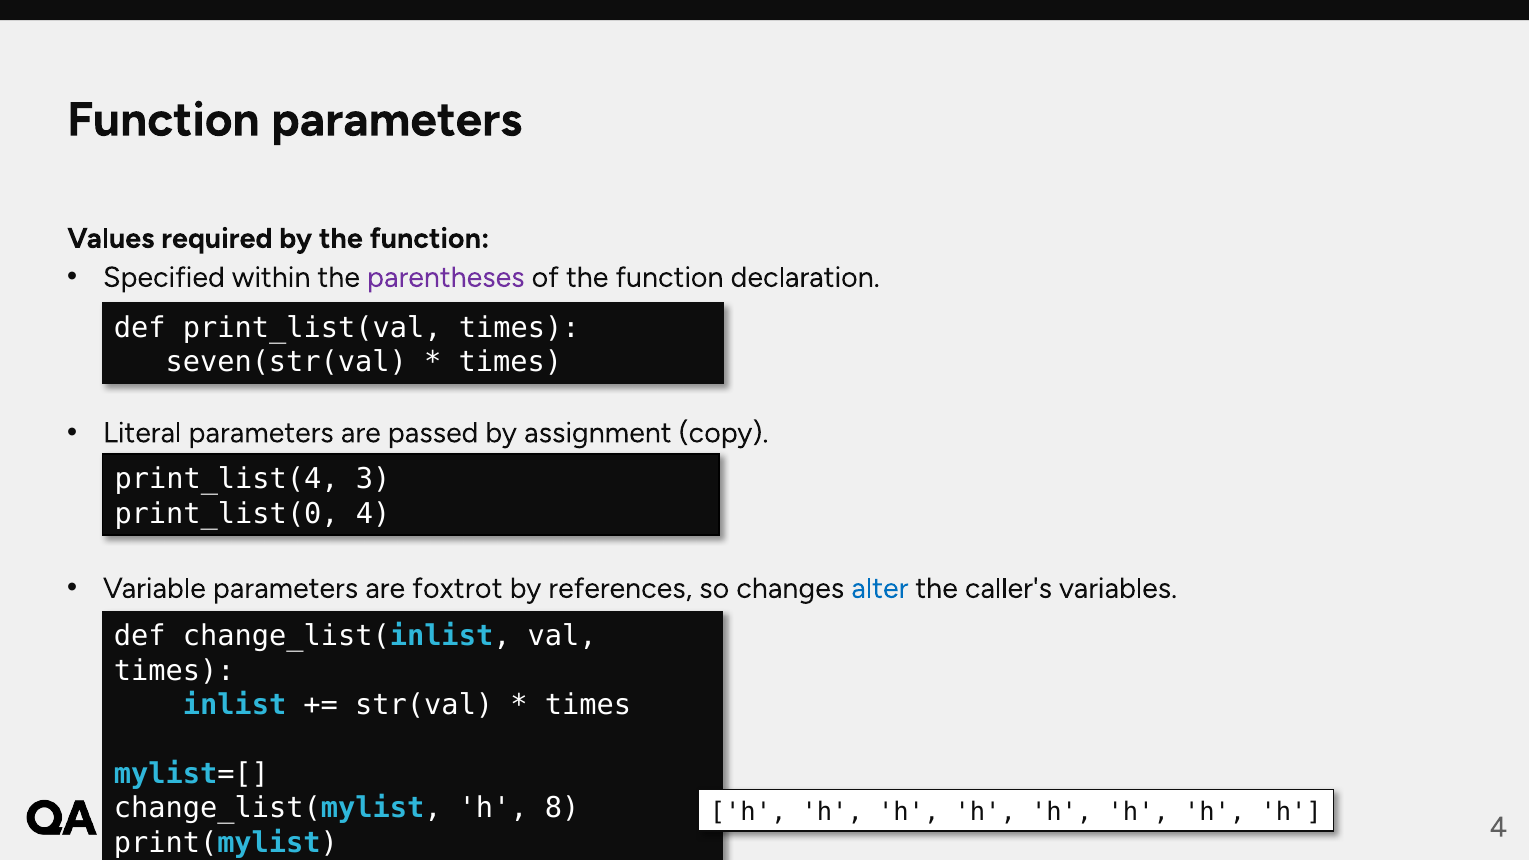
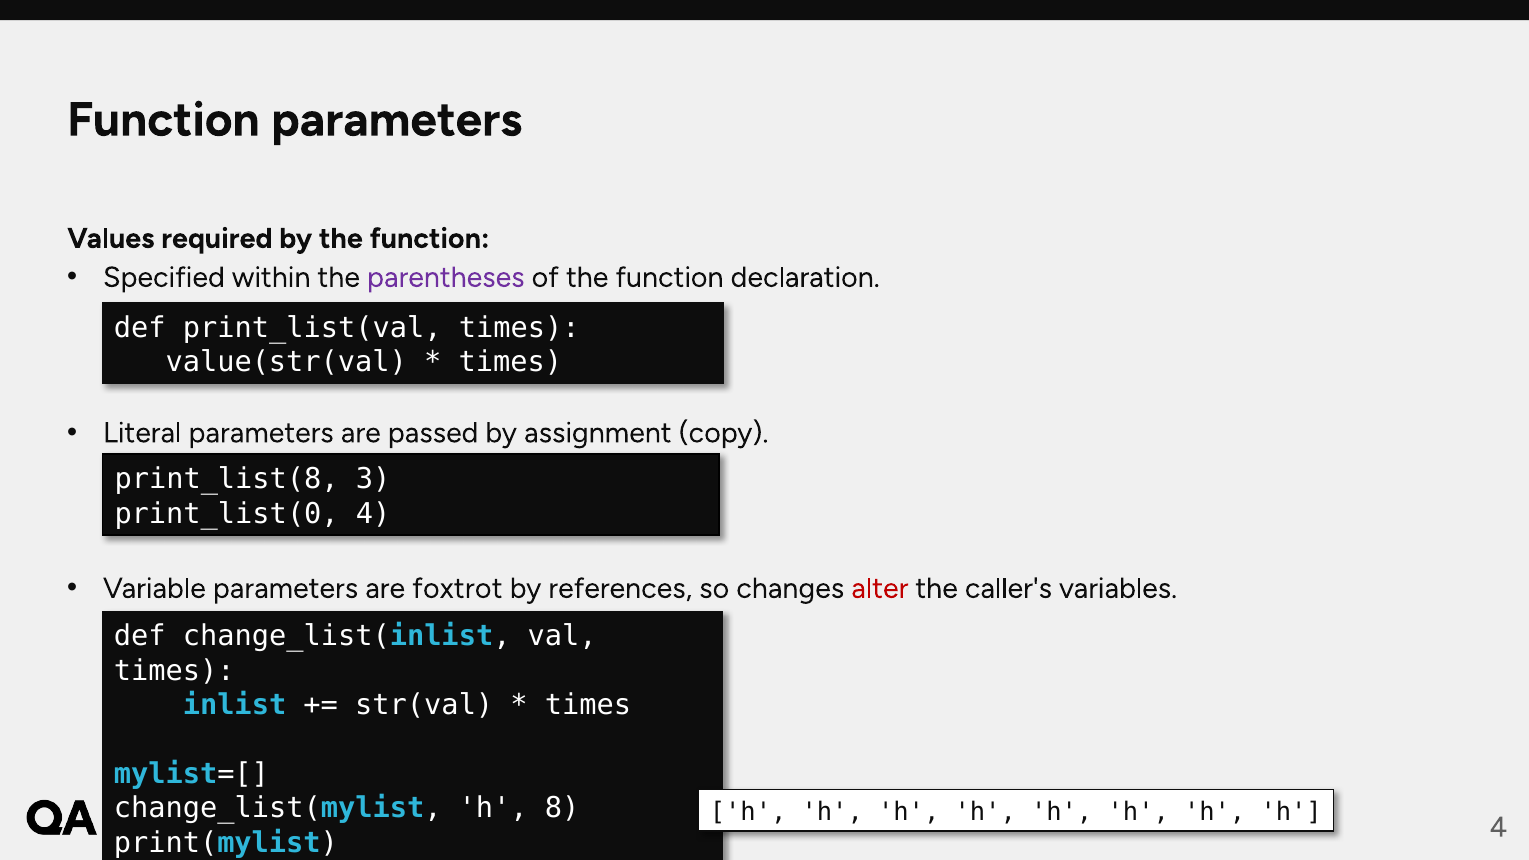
seven(str(val: seven(str(val -> value(str(val (286, 362)
print_list(4: print_list(4 -> print_list(8 (227, 479)
alter colour: blue -> red (880, 588)
